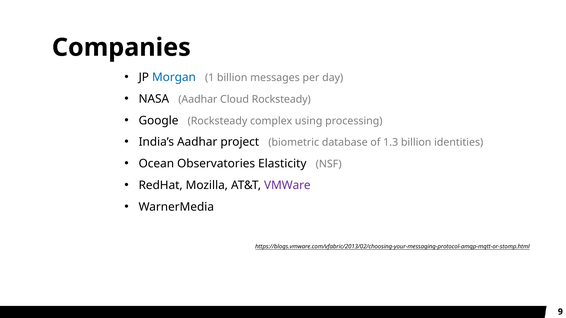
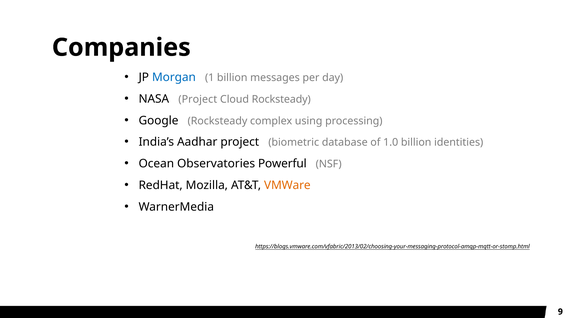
NASA Aadhar: Aadhar -> Project (198, 99)
1.3: 1.3 -> 1.0 (391, 143)
Elasticity: Elasticity -> Powerful (282, 164)
VMWare colour: purple -> orange (287, 186)
